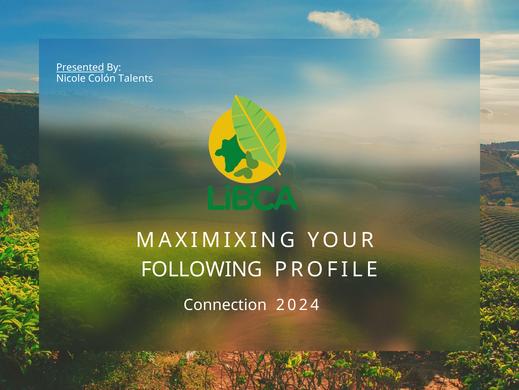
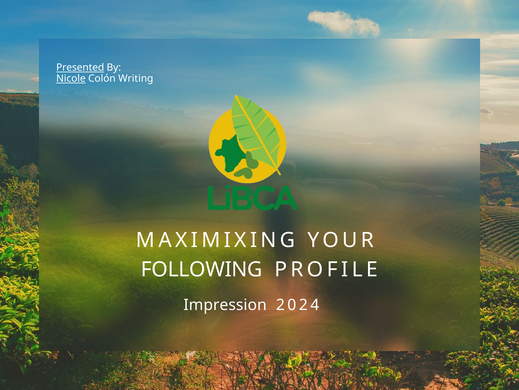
Nicole underline: none -> present (71, 78)
Talents: Talents -> Writing (136, 78)
Connection: Connection -> Impression (225, 304)
